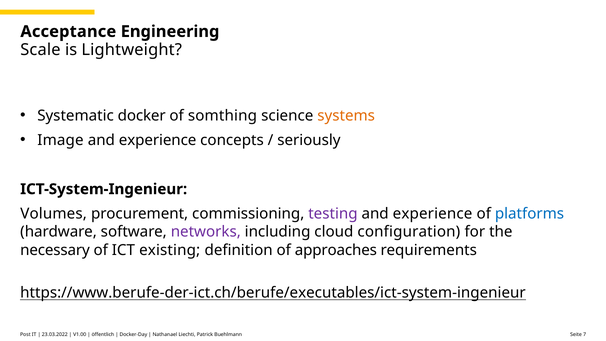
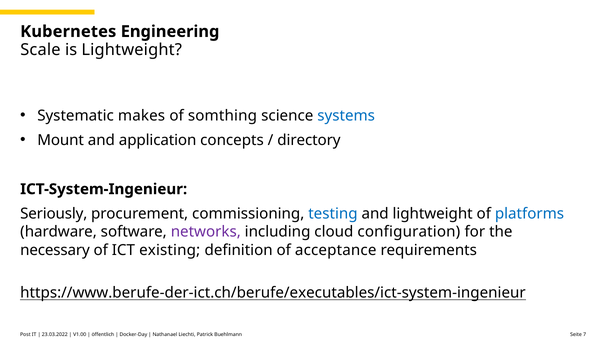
Acceptance: Acceptance -> Kubernetes (68, 32)
docker: docker -> makes (142, 116)
systems colour: orange -> blue (346, 116)
Image: Image -> Mount (61, 140)
experience: experience -> application (158, 140)
seriously: seriously -> directory (309, 140)
Volumes: Volumes -> Seriously (54, 214)
testing colour: purple -> blue (333, 214)
experience: experience -> lightweight (433, 214)
approaches: approaches -> acceptance (336, 250)
